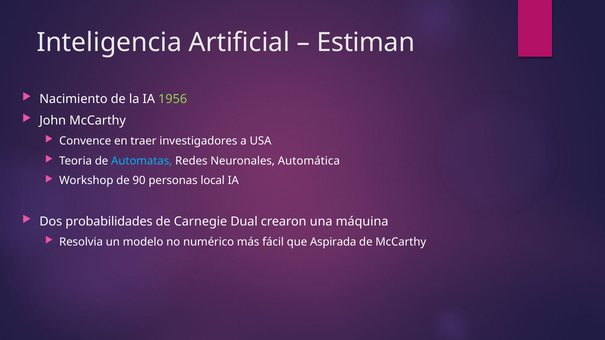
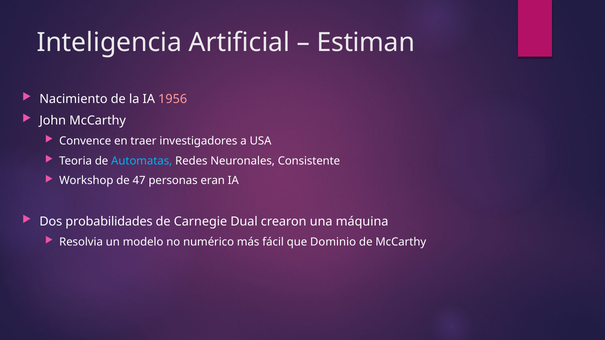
1956 colour: light green -> pink (173, 99)
Automática: Automática -> Consistente (309, 161)
90: 90 -> 47 (139, 181)
local: local -> eran (213, 181)
Aspirada: Aspirada -> Dominio (333, 242)
